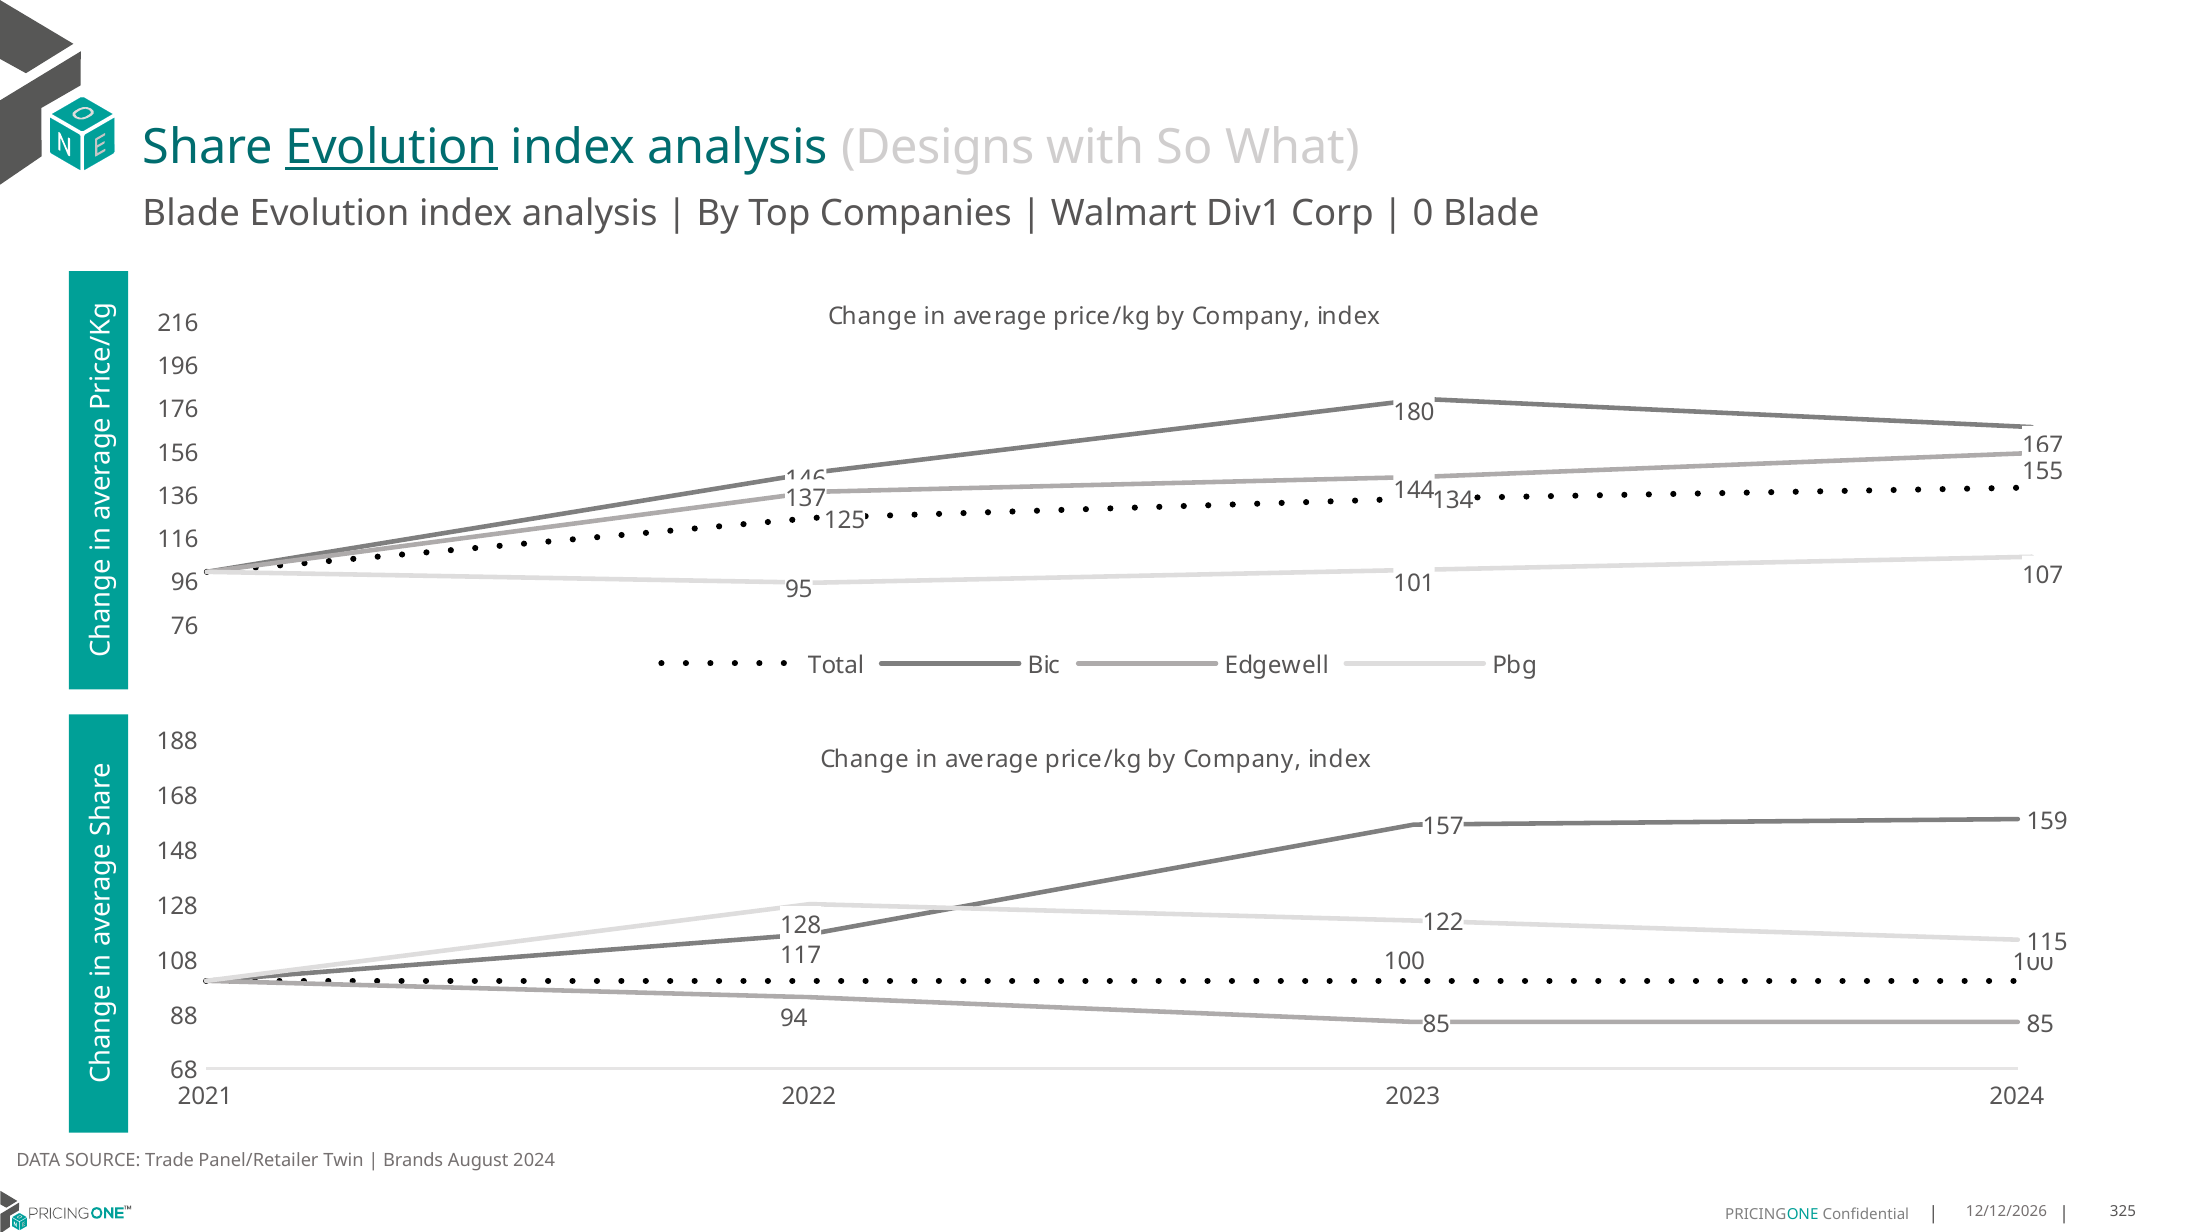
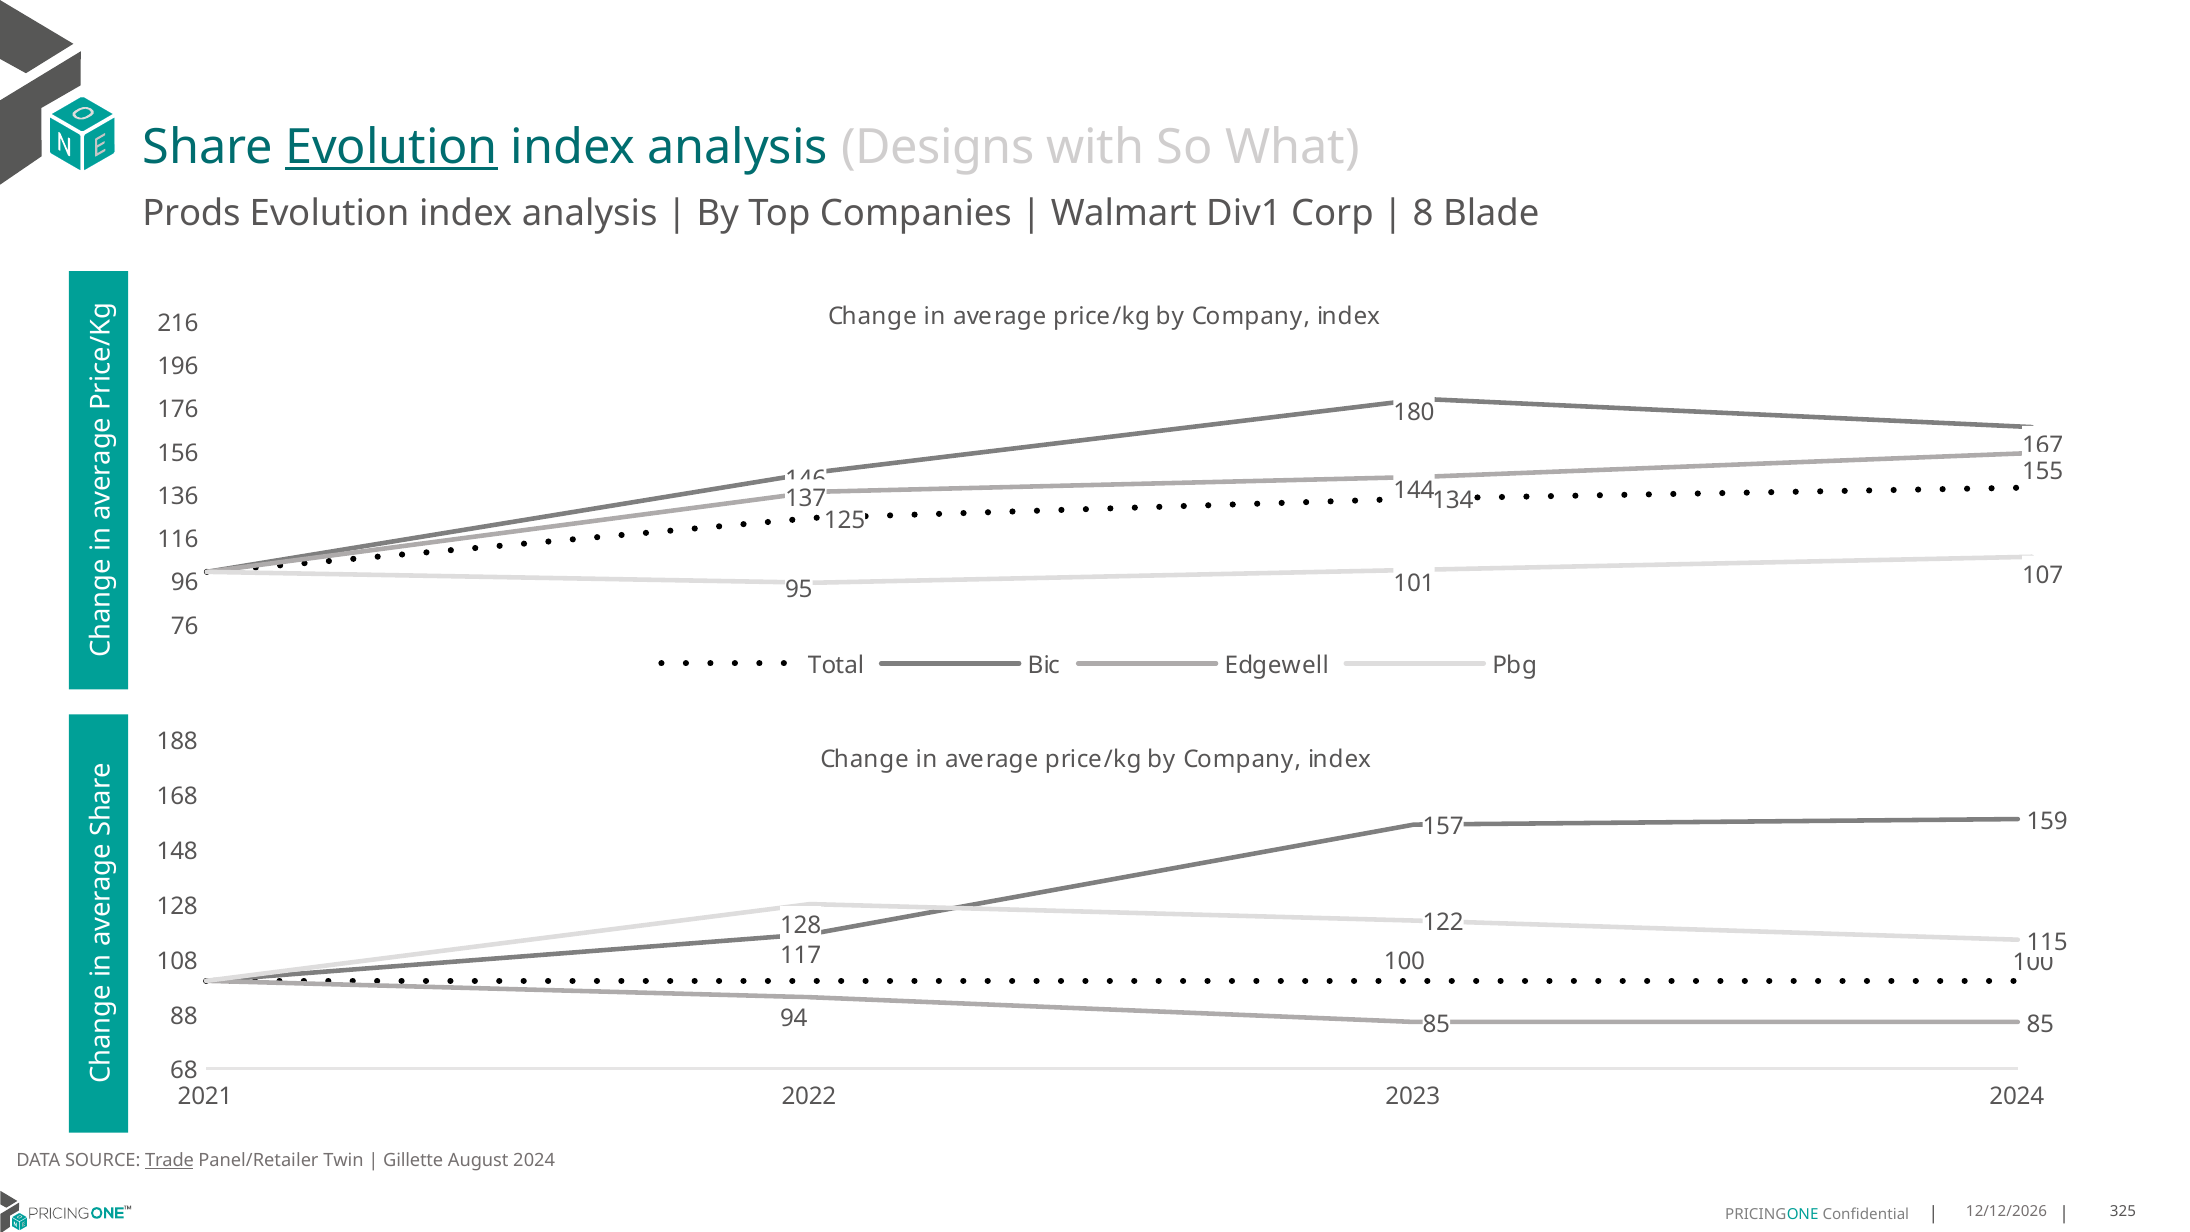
Blade: Blade -> Prods (191, 214)
0: 0 -> 8 (1423, 214)
Trade underline: none -> present (170, 1160)
Brands: Brands -> Gillette (413, 1160)
